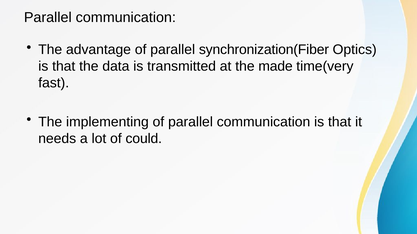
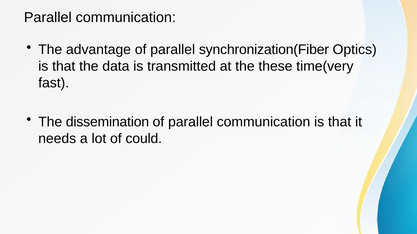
made: made -> these (275, 66)
implementing: implementing -> dissemination (107, 122)
